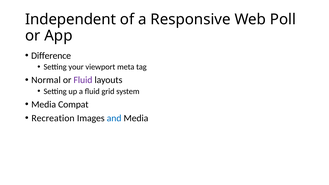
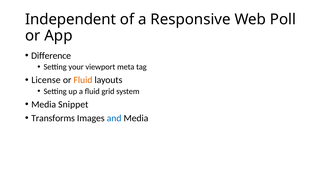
Normal: Normal -> License (46, 80)
Fluid colour: purple -> orange (83, 80)
Compat: Compat -> Snippet (73, 104)
Recreation: Recreation -> Transforms (53, 118)
